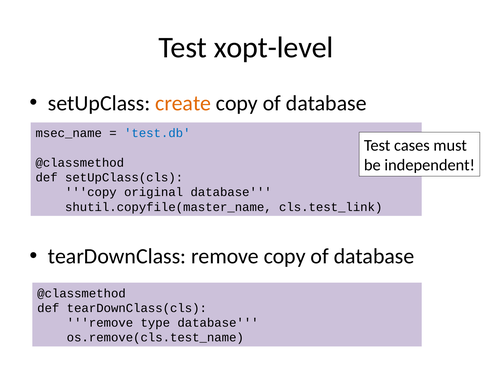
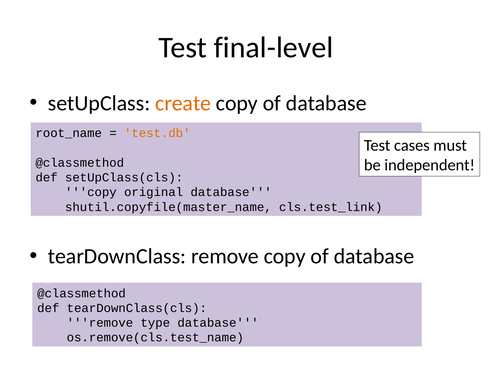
xopt-level: xopt-level -> final-level (274, 48)
msec_name: msec_name -> root_name (69, 133)
test.db colour: blue -> orange (157, 133)
